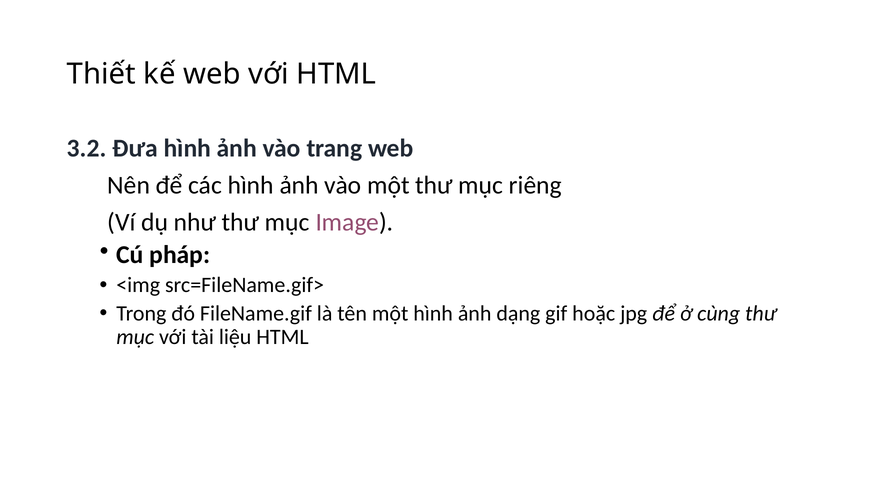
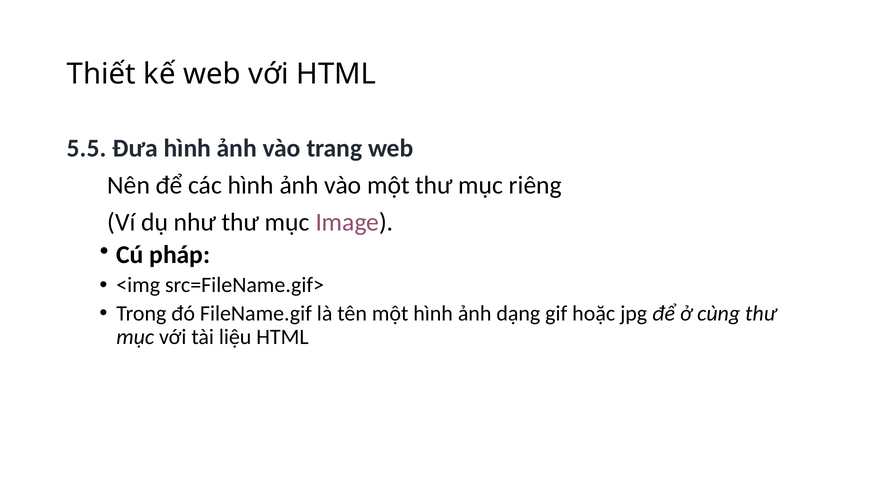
3.2: 3.2 -> 5.5 (87, 148)
